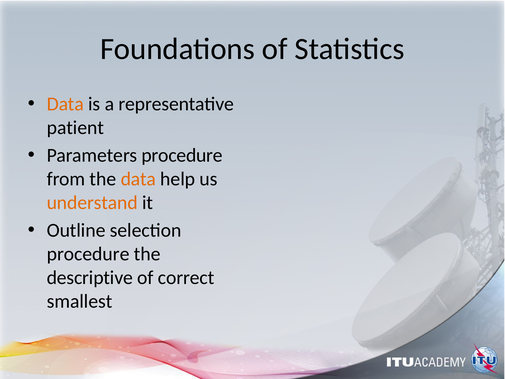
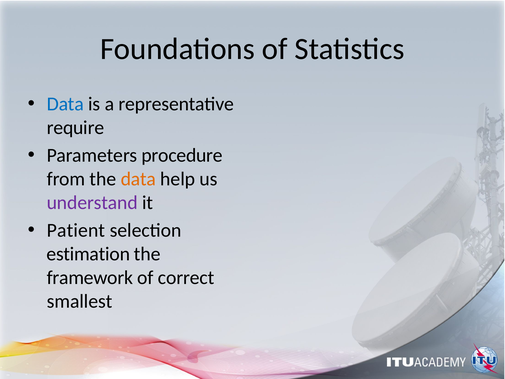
Data colour: orange -> blue (65, 104)
patient: patient -> require (75, 128)
understand colour: orange -> purple (92, 203)
Outline: Outline -> Patient (76, 230)
procedure: procedure -> estimation (88, 254)
descriptive: descriptive -> framework (90, 278)
